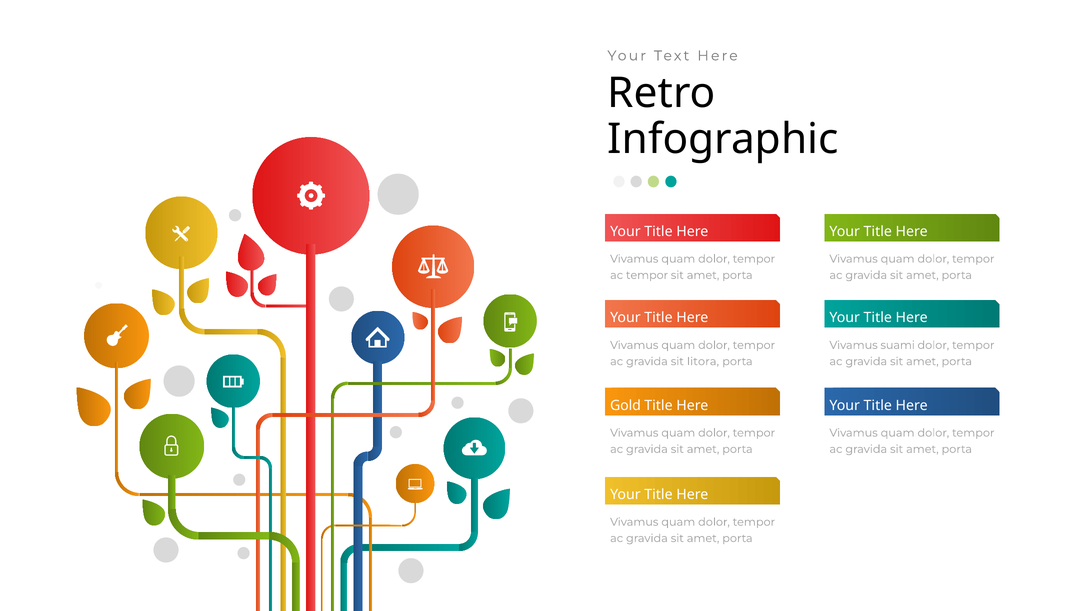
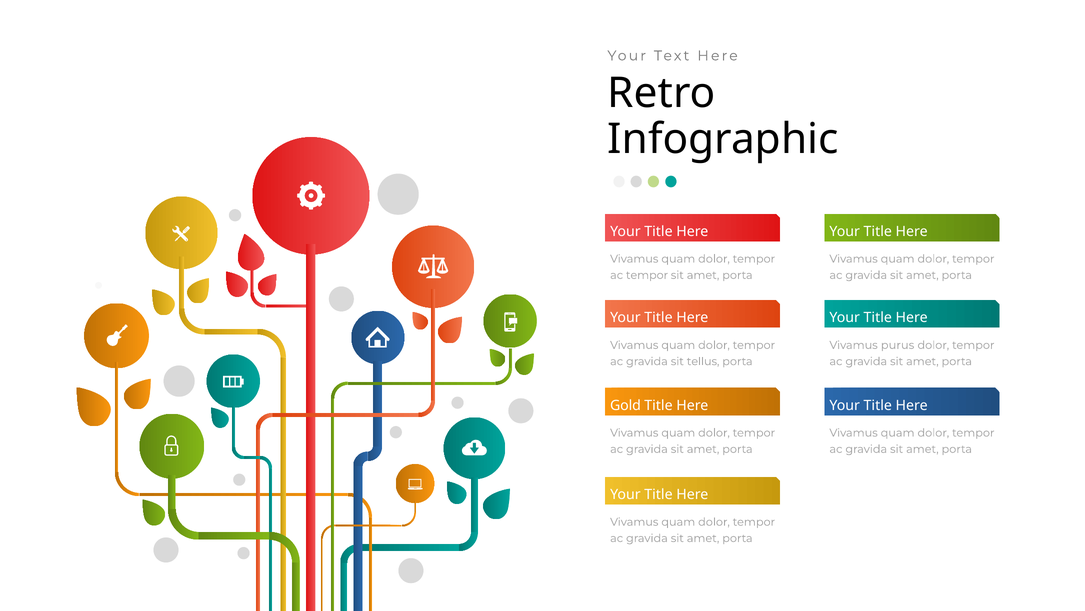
suami: suami -> purus (898, 345)
litora: litora -> tellus (703, 362)
